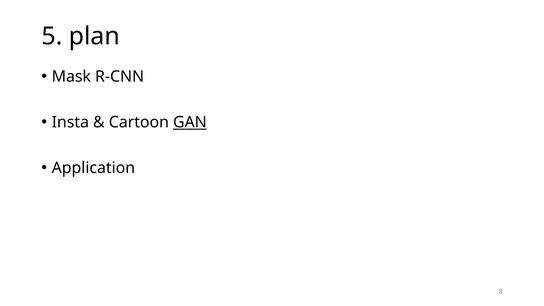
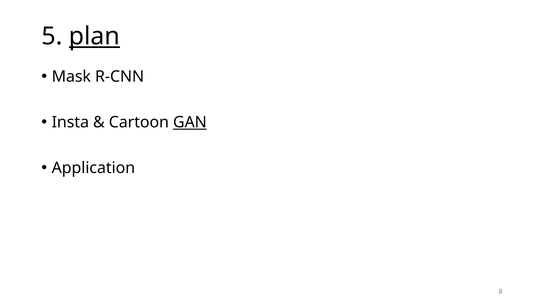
plan underline: none -> present (94, 36)
